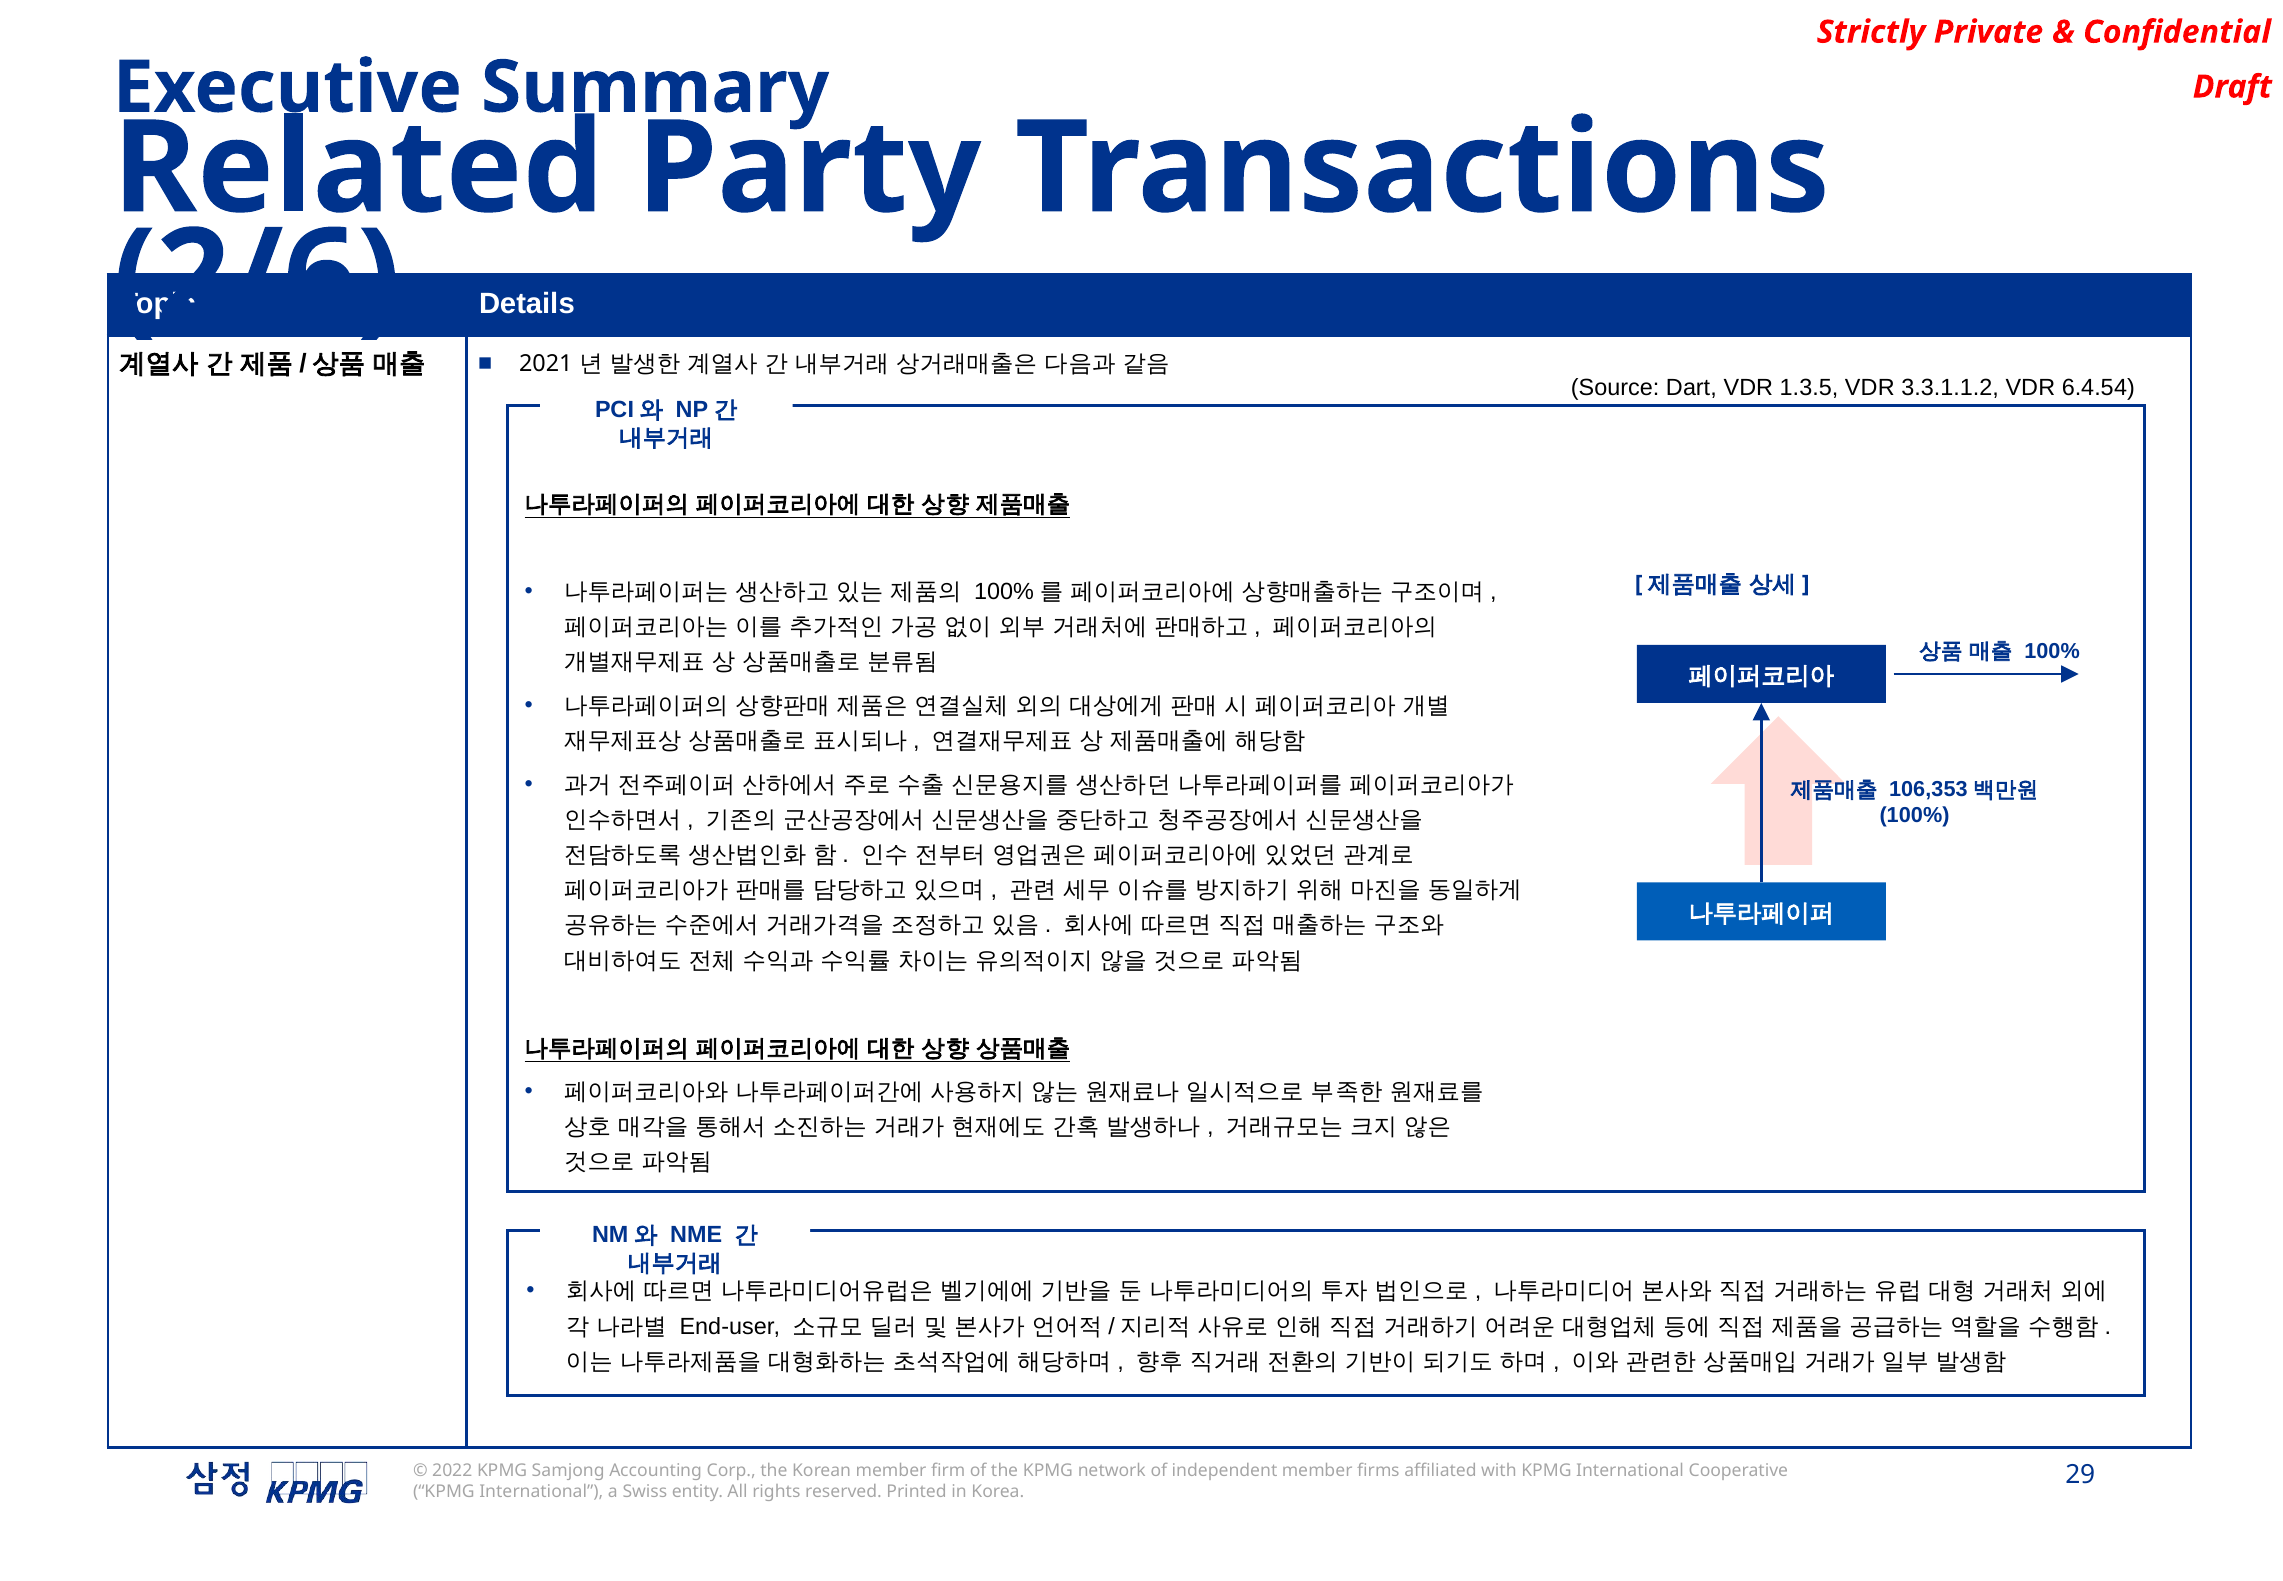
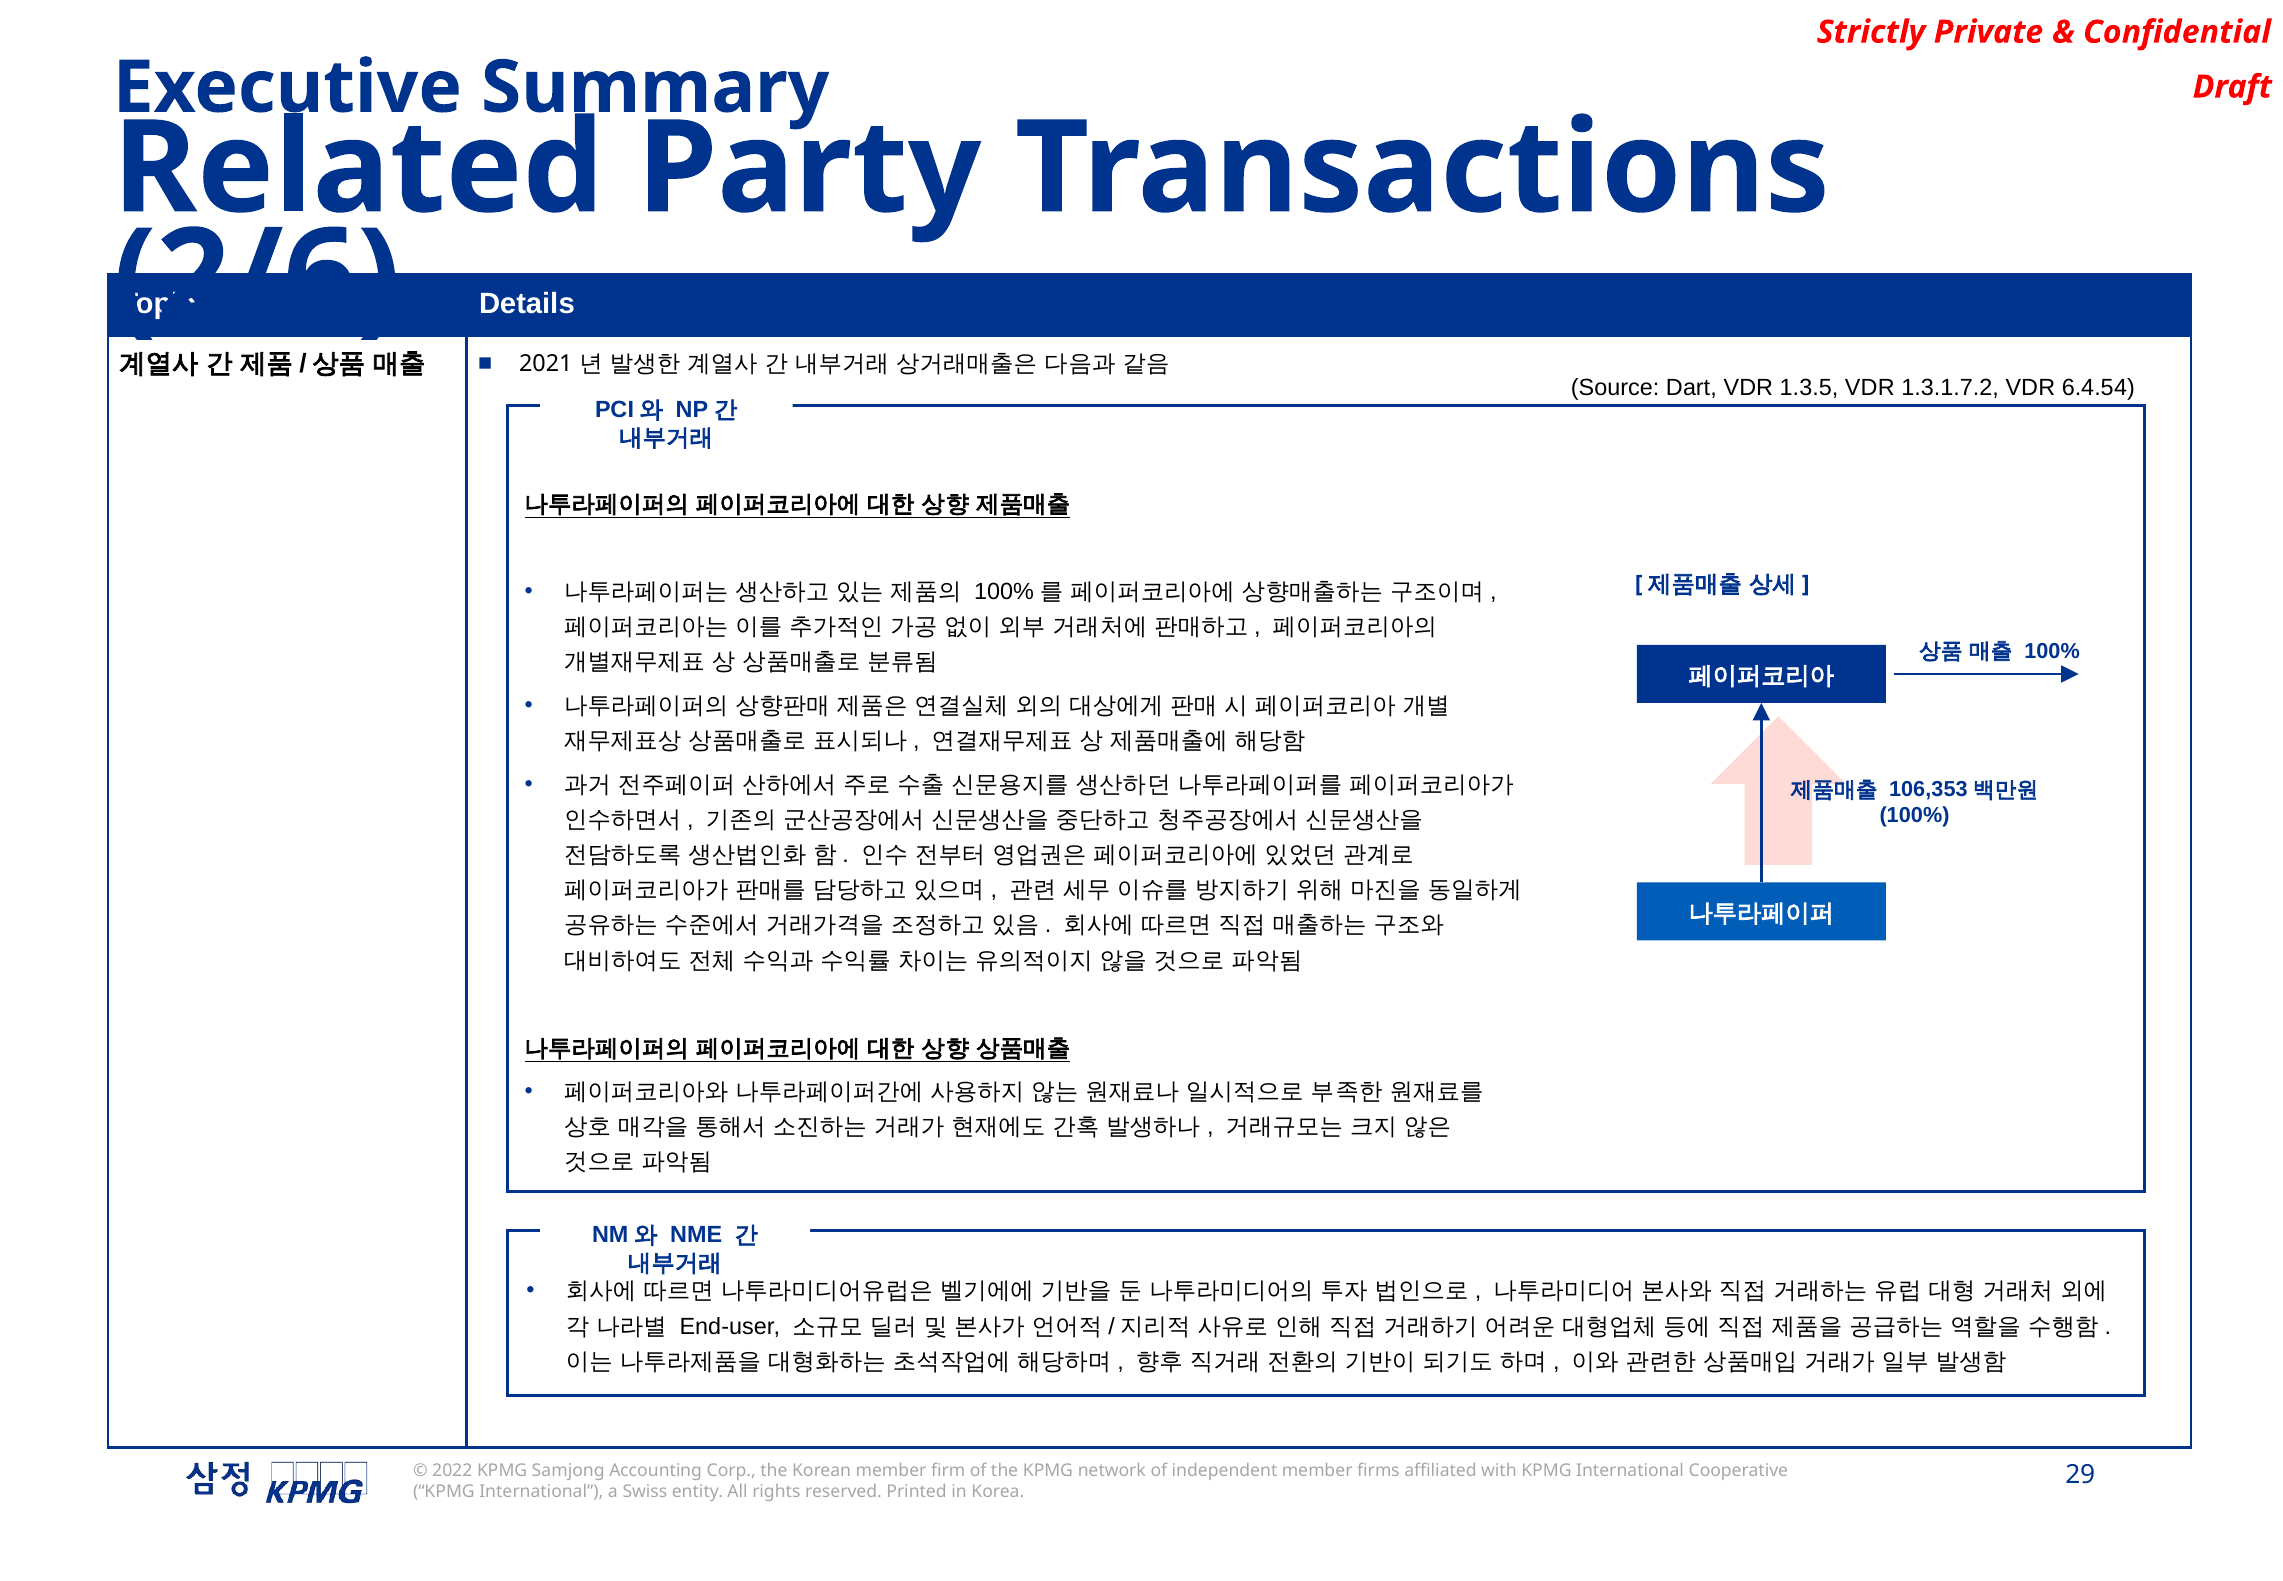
3.3.1.1.2: 3.3.1.1.2 -> 1.3.1.7.2 (1950, 388)
